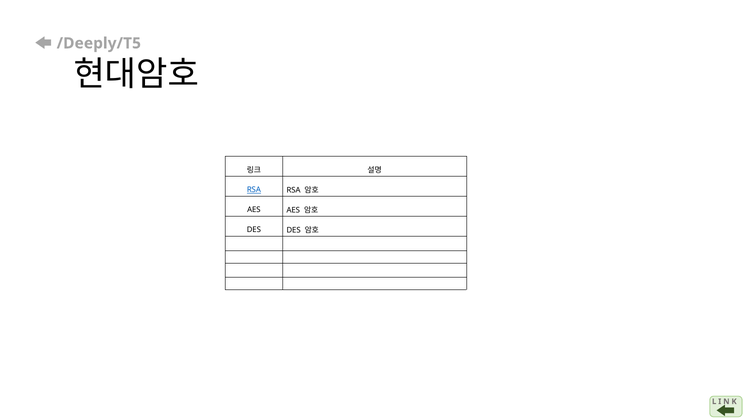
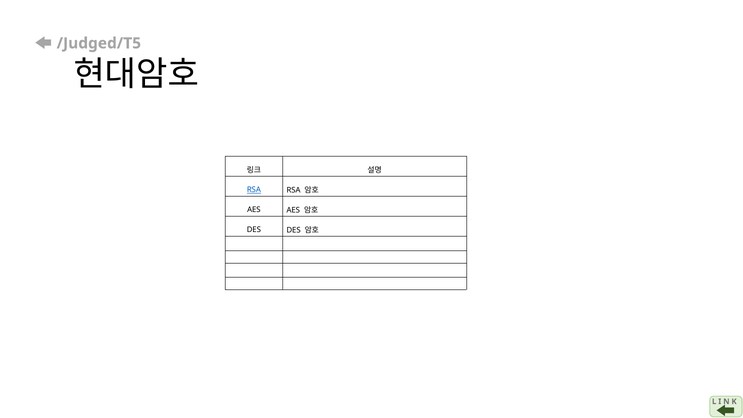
/Deeply/T5: /Deeply/T5 -> /Judged/T5 (99, 43)
